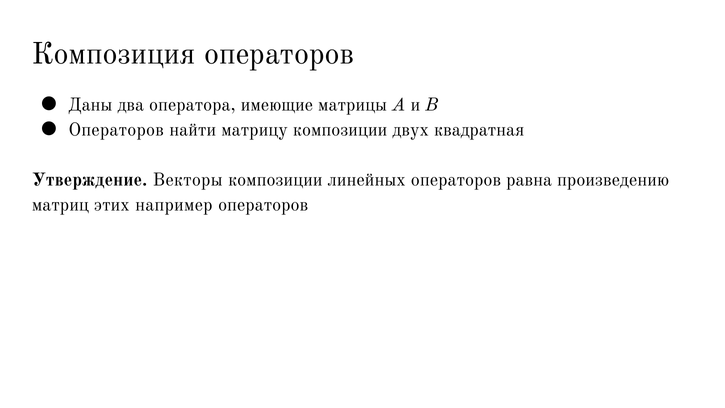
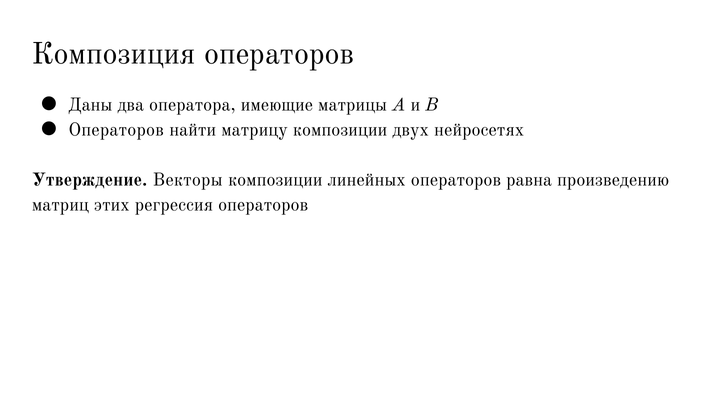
квадратная: квадратная -> нейросетях (479, 130)
например: например -> регрессия (174, 205)
